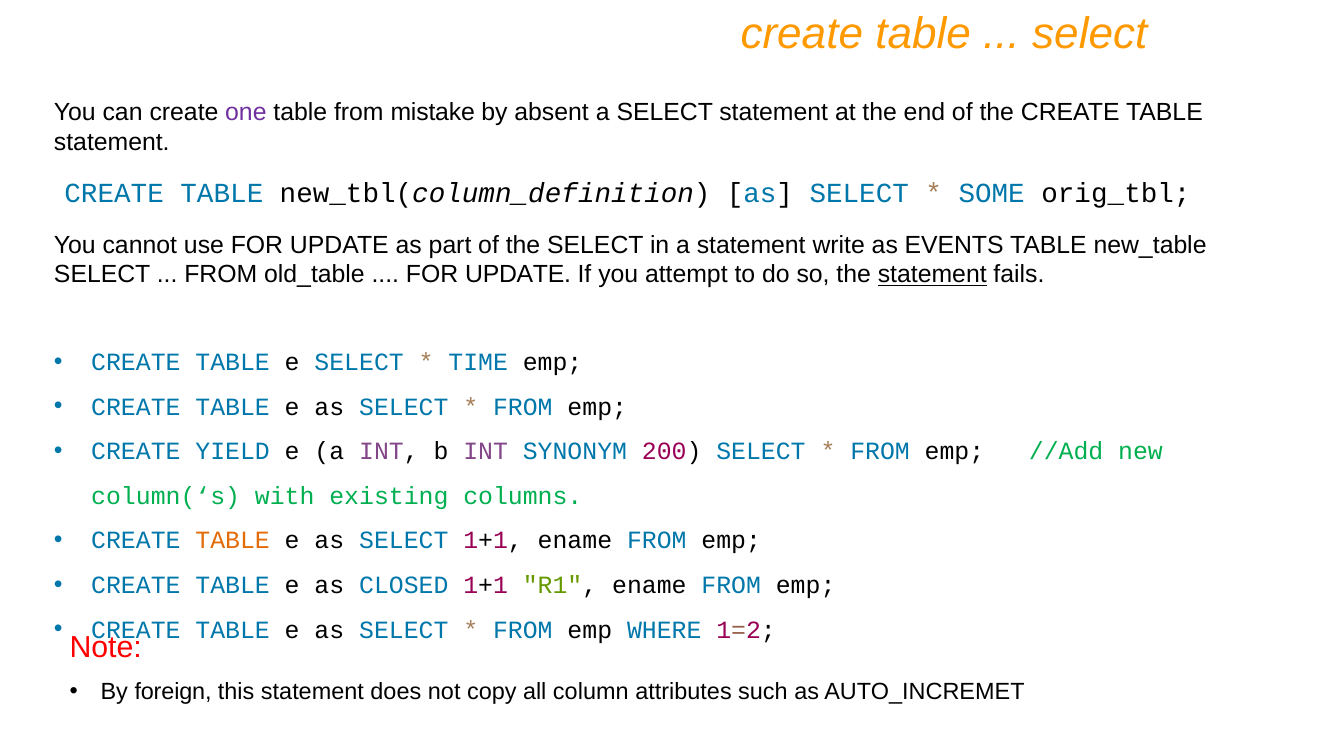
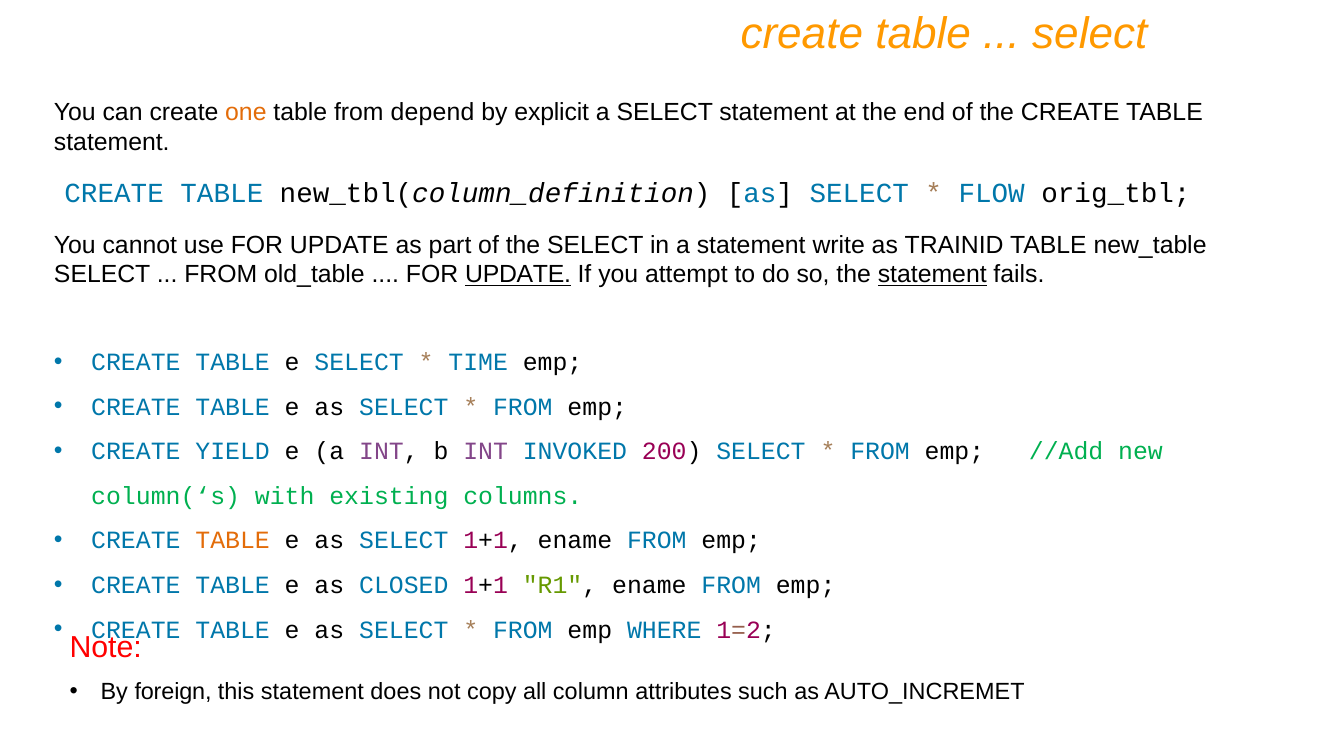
one colour: purple -> orange (246, 112)
mistake: mistake -> depend (432, 112)
absent: absent -> explicit (552, 112)
SOME: SOME -> FLOW (992, 193)
EVENTS: EVENTS -> TRAINID (954, 245)
UPDATE underline: none -> present (518, 275)
SYNONYM: SYNONYM -> INVOKED (575, 452)
